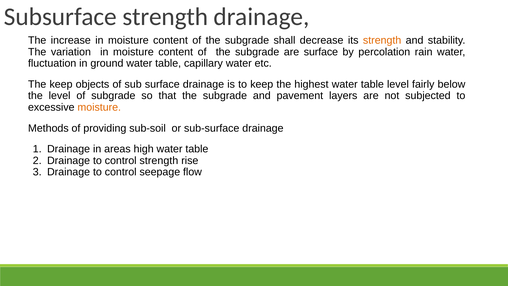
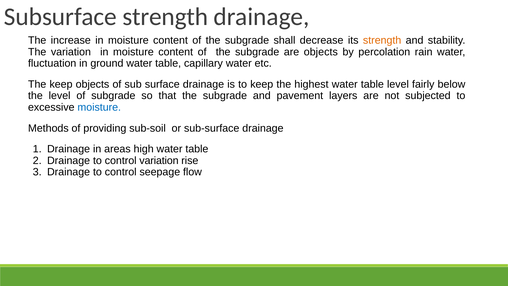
are surface: surface -> objects (321, 52)
moisture colour: orange -> blue (99, 107)
control strength: strength -> variation (159, 160)
